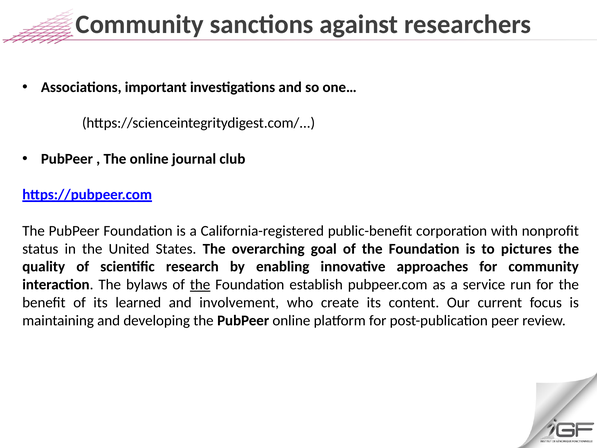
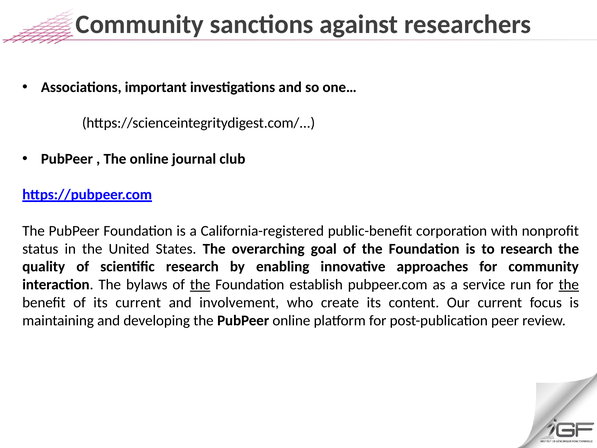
to pictures: pictures -> research (527, 249)
the underline: none -> present (569, 284)
its learned: learned -> current (138, 302)
